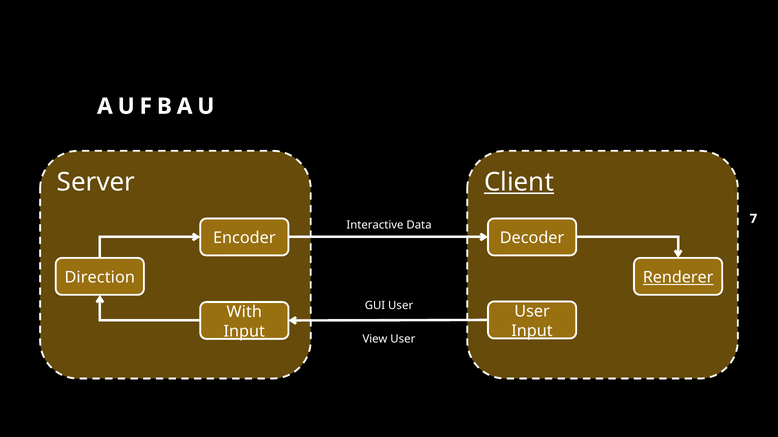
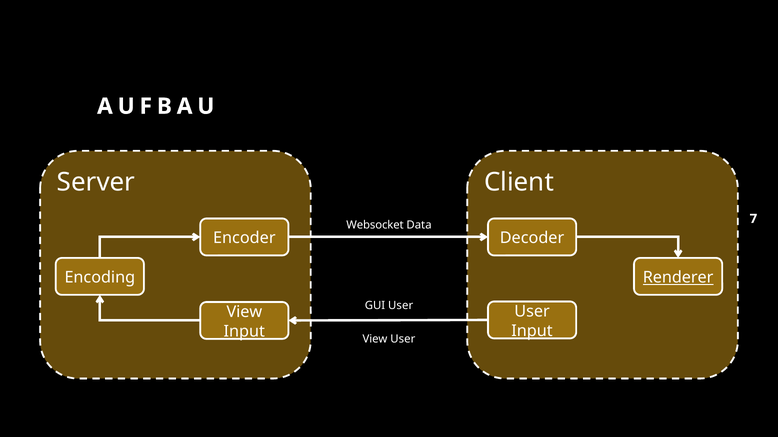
Client underline: present -> none (519, 182)
Interactive: Interactive -> Websocket (375, 225)
Direction: Direction -> Encoding (100, 278)
With: With -> View (244, 312)
